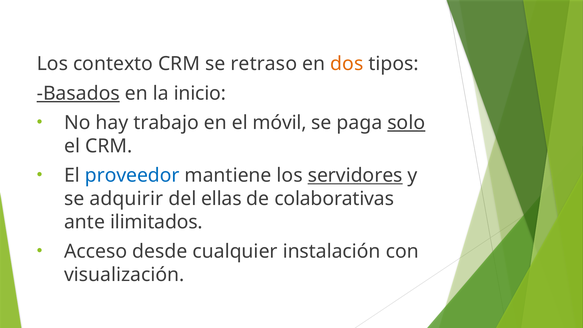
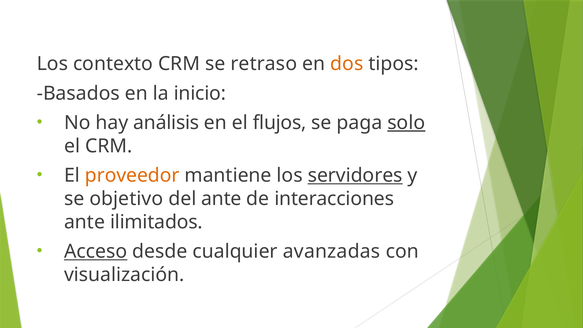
Basados underline: present -> none (78, 93)
trabajo: trabajo -> análisis (166, 123)
móvil: móvil -> flujos (280, 123)
proveedor colour: blue -> orange (132, 175)
adquirir: adquirir -> objetivo (126, 199)
del ellas: ellas -> ante (221, 199)
colaborativas: colaborativas -> interacciones (334, 199)
Acceso underline: none -> present (96, 251)
instalación: instalación -> avanzadas (332, 251)
